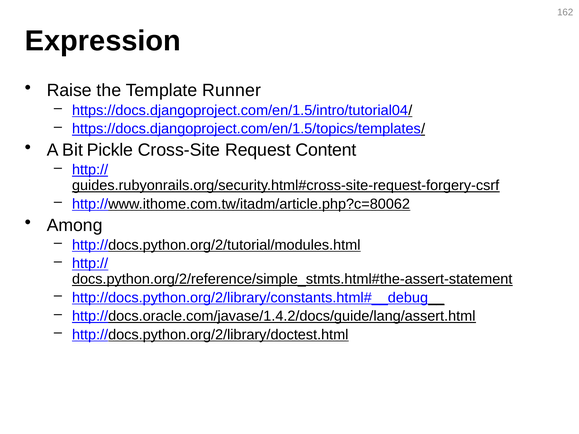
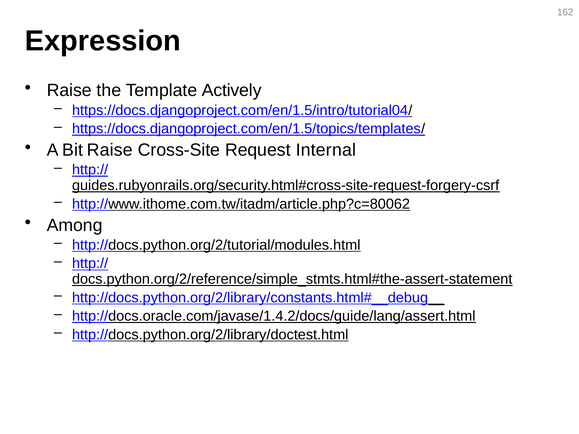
Runner: Runner -> Actively (232, 91)
Bit Pickle: Pickle -> Raise (110, 150)
Content: Content -> Internal (326, 150)
